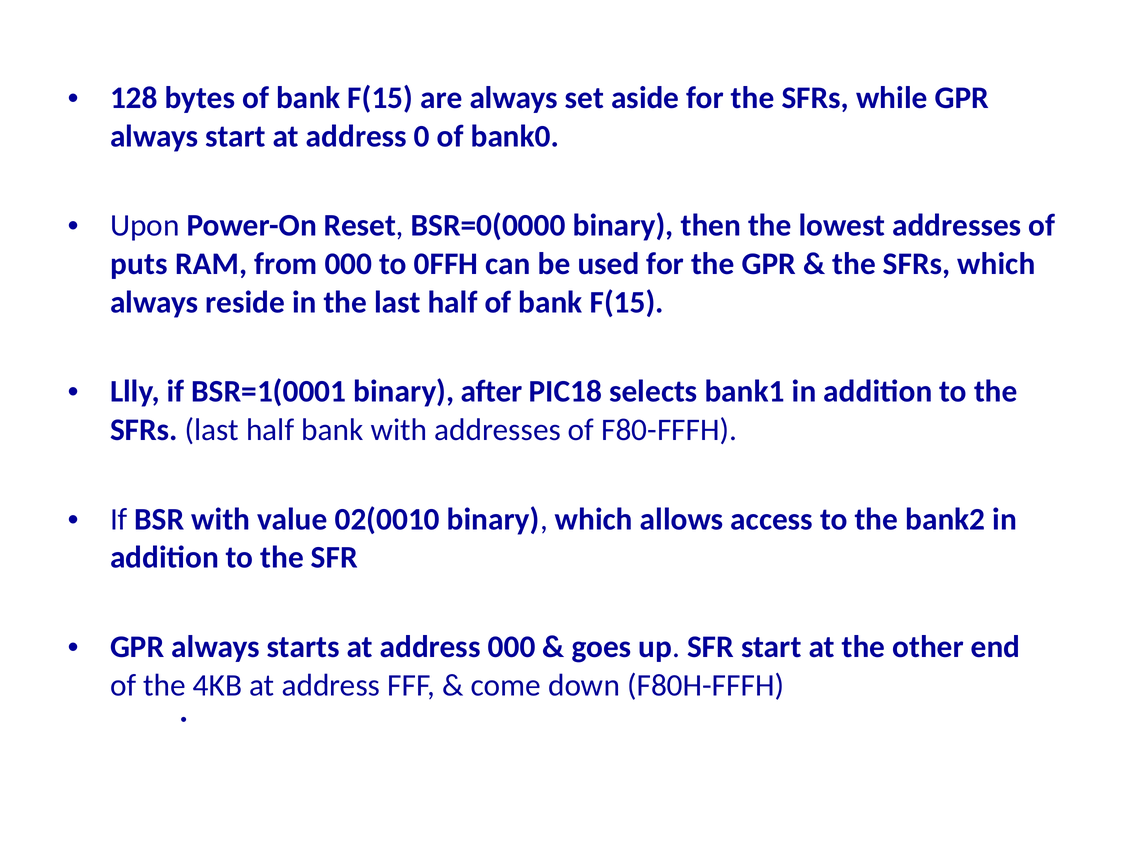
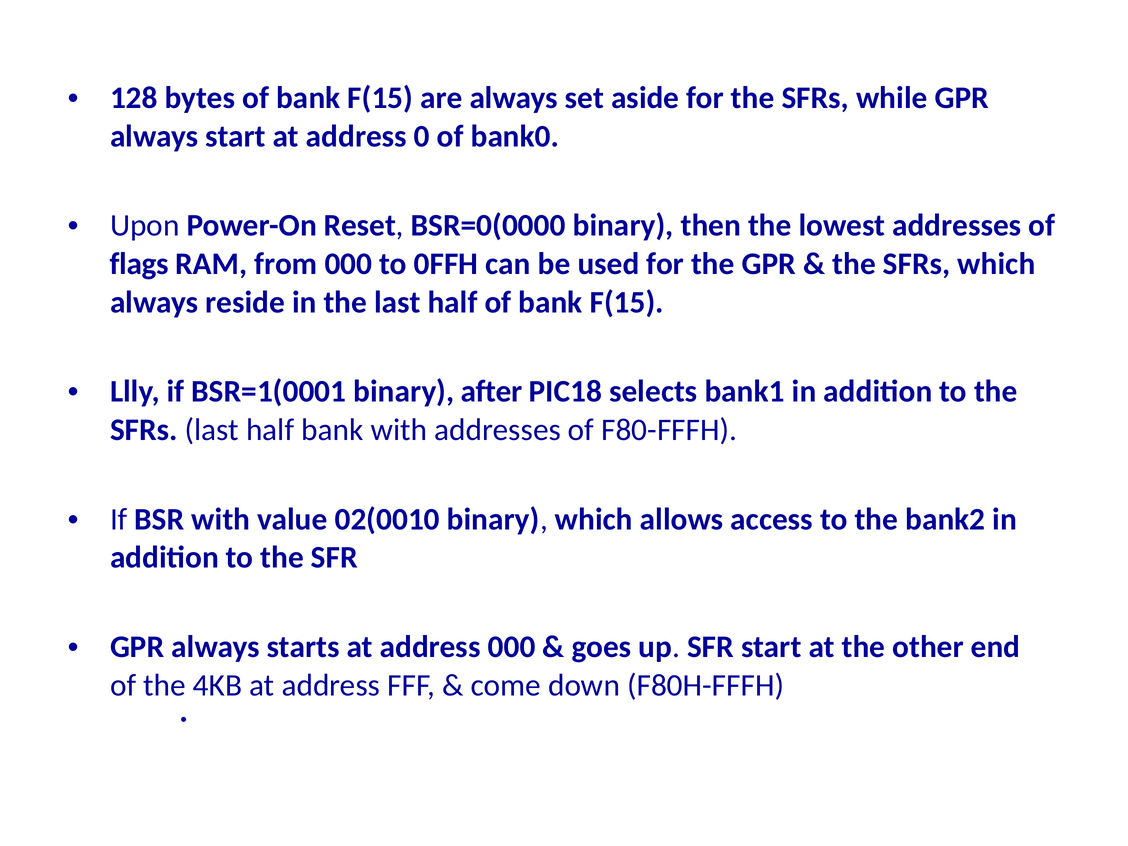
puts: puts -> flags (139, 264)
